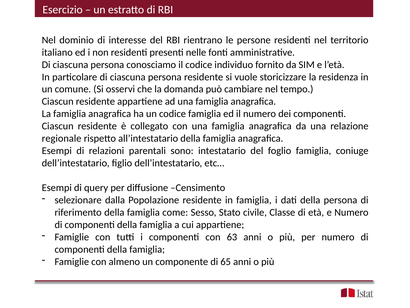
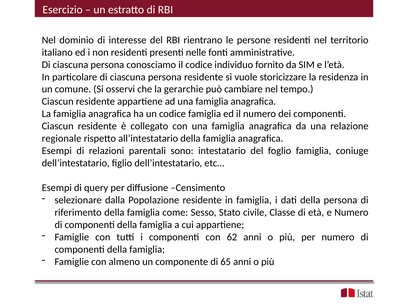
domanda: domanda -> gerarchie (184, 89)
63: 63 -> 62 (232, 237)
